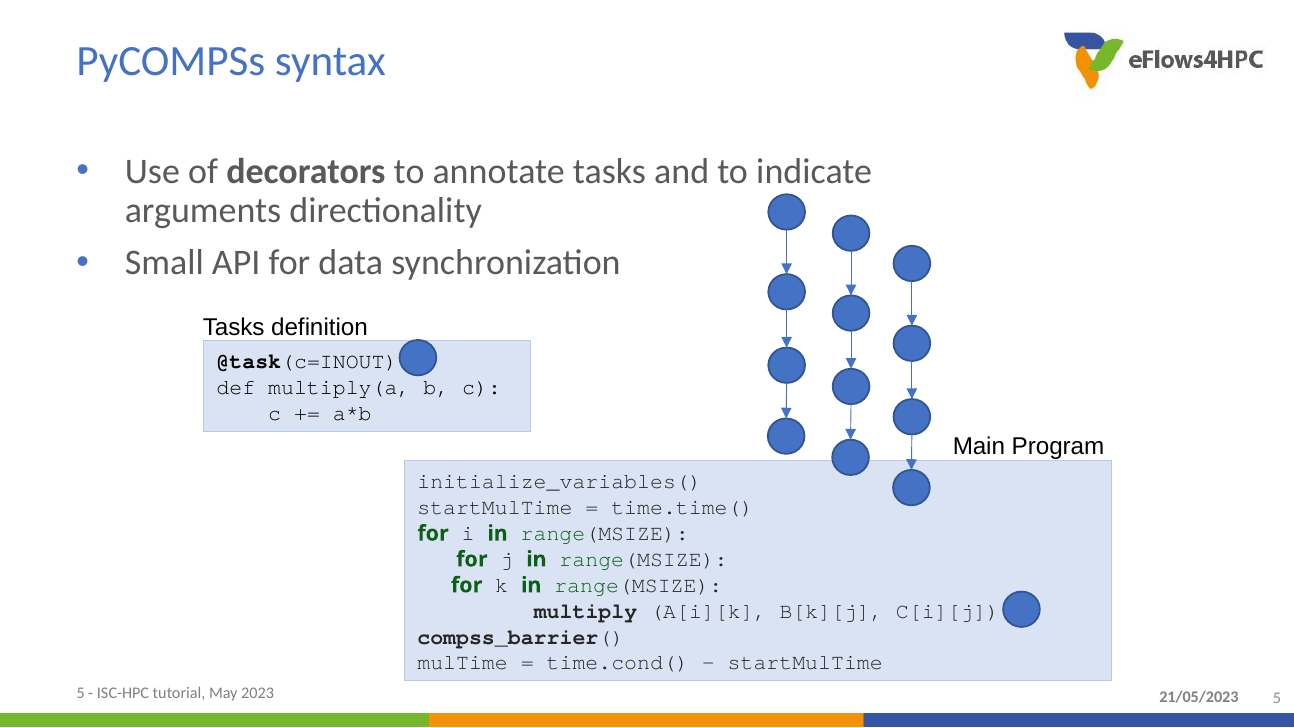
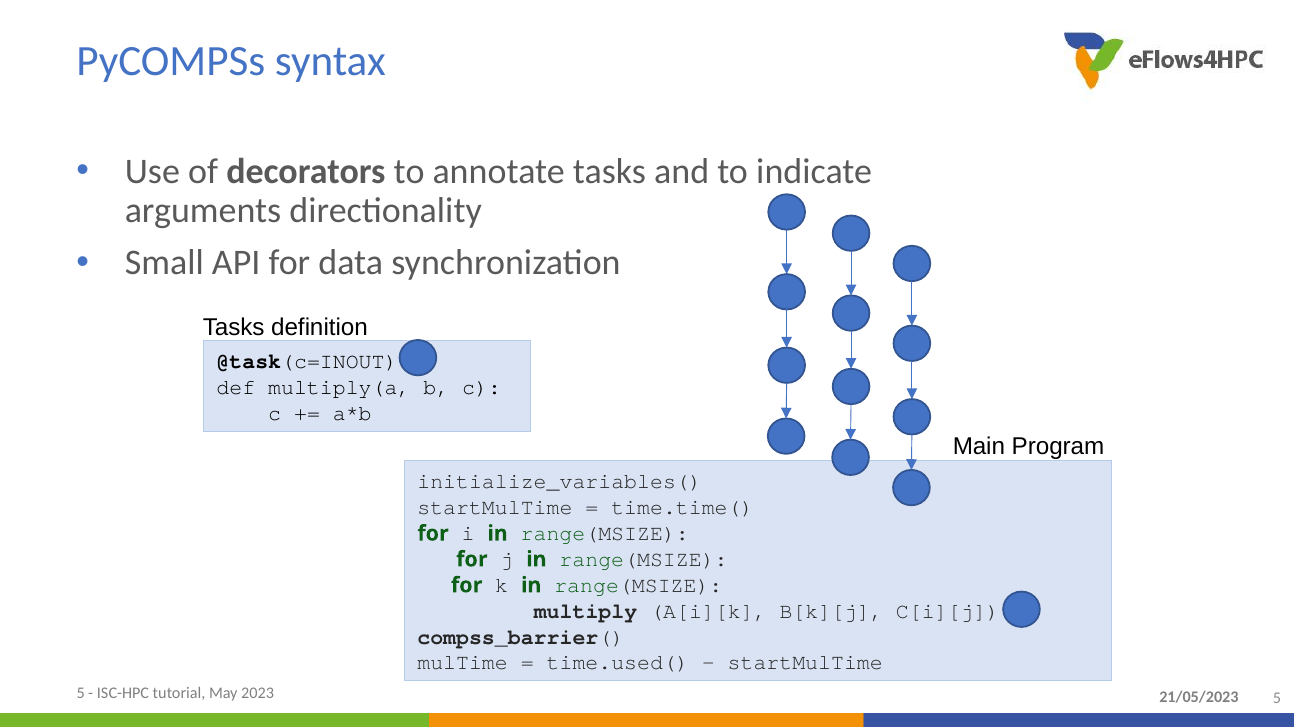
time.cond(: time.cond( -> time.used( (618, 663)
